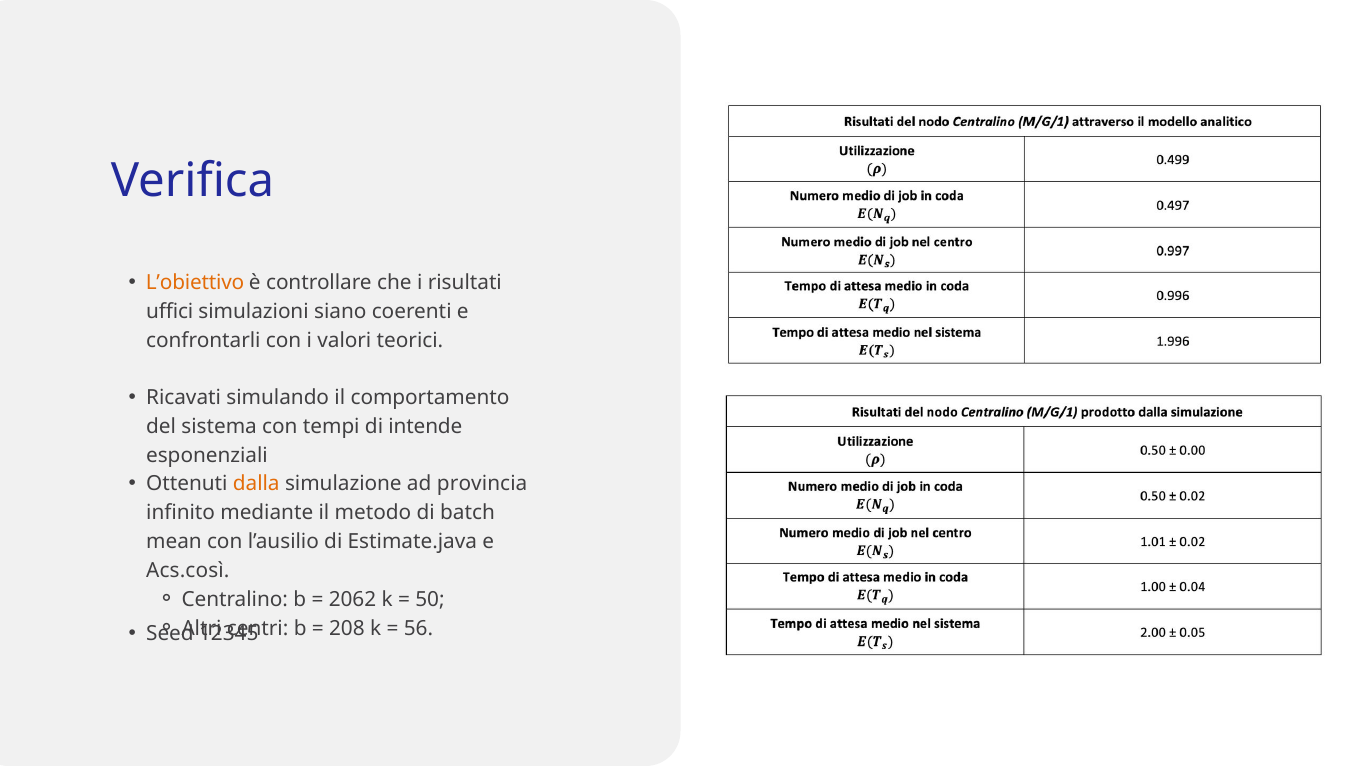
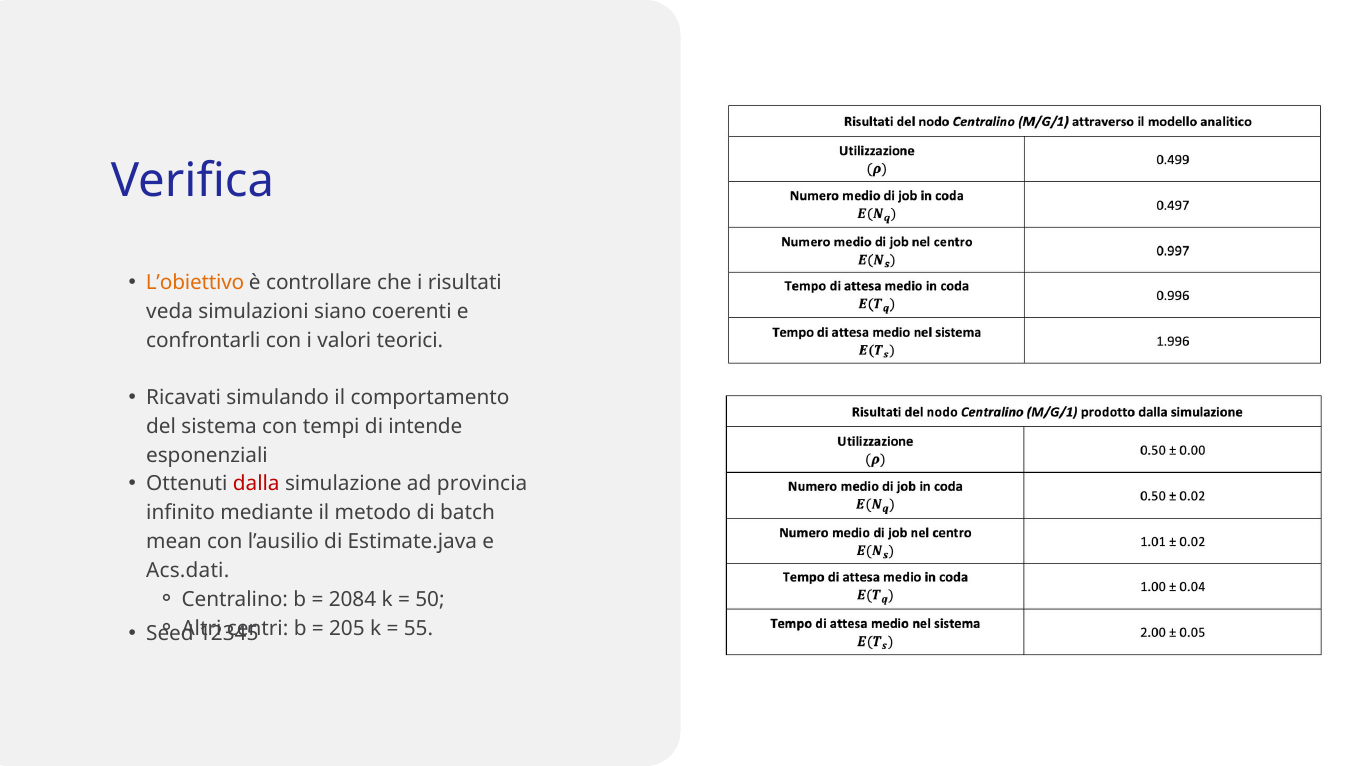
uffici: uffici -> veda (170, 311)
dalla colour: orange -> red (256, 483)
Acs.così: Acs.così -> Acs.dati (188, 570)
2062: 2062 -> 2084 (353, 600)
208: 208 -> 205 (347, 629)
56: 56 -> 55 (418, 629)
